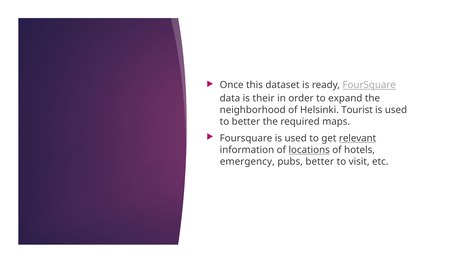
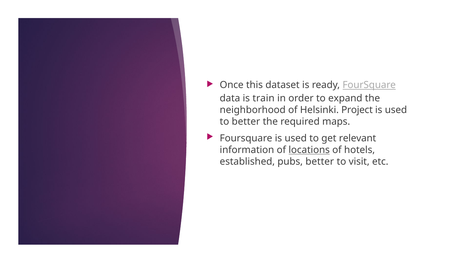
their: their -> train (264, 98)
Tourist: Tourist -> Project (357, 110)
relevant underline: present -> none (358, 138)
emergency: emergency -> established (247, 162)
